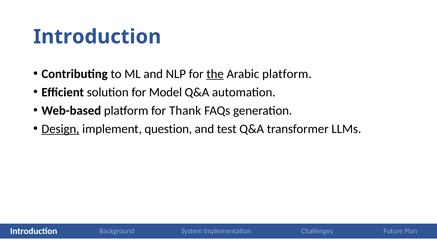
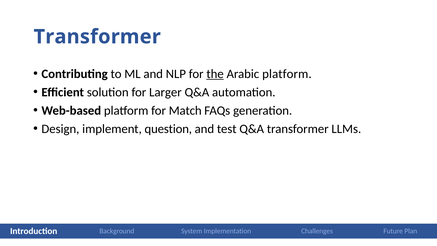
Introduction: Introduction -> Transformer (97, 37)
Model: Model -> Larger (165, 92)
Thank: Thank -> Match (185, 110)
Design underline: present -> none (60, 129)
